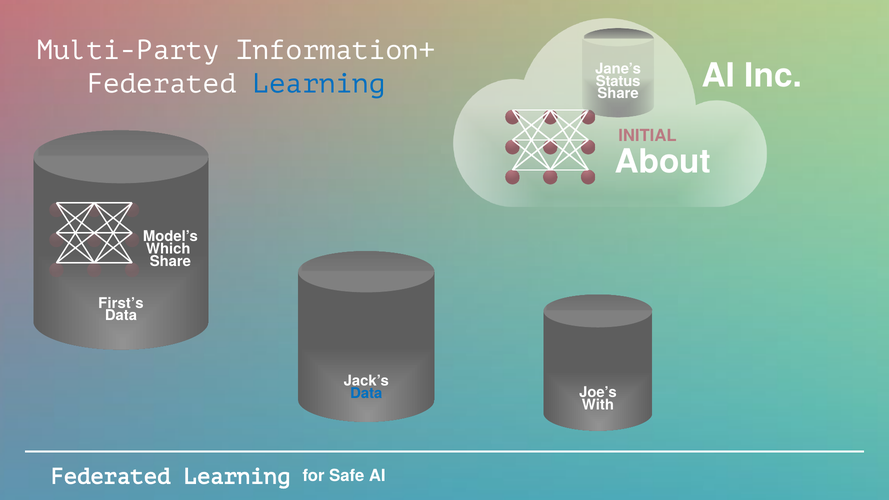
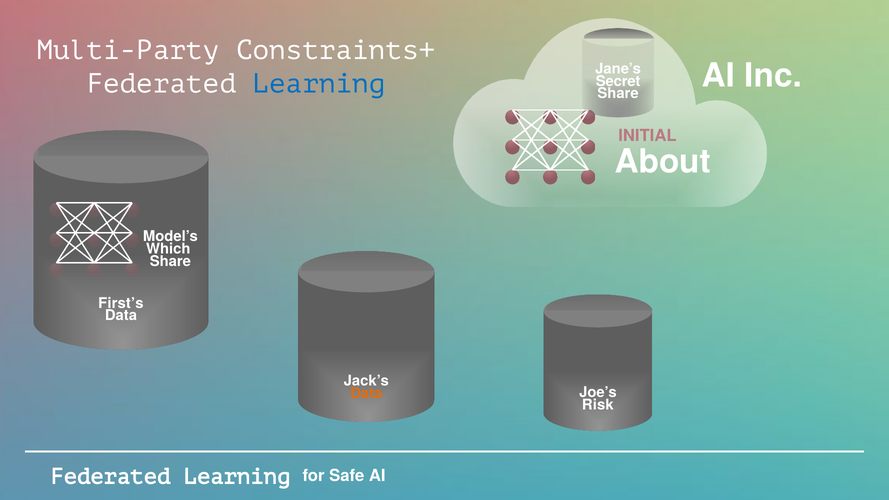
Information+: Information+ -> Constraints+ (336, 50)
Status: Status -> Secret (618, 81)
Data colour: blue -> orange (366, 393)
With: With -> Risk (598, 405)
